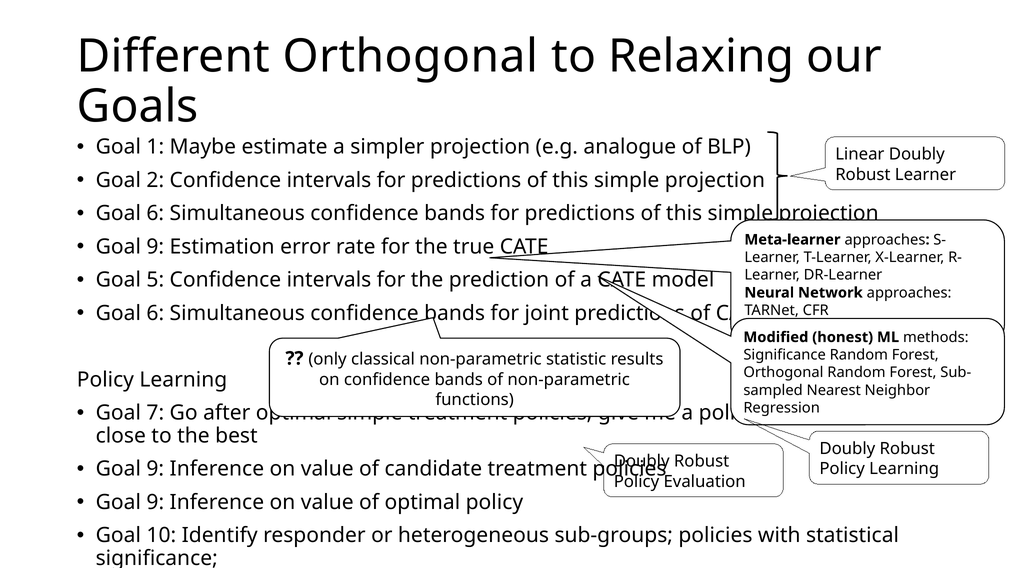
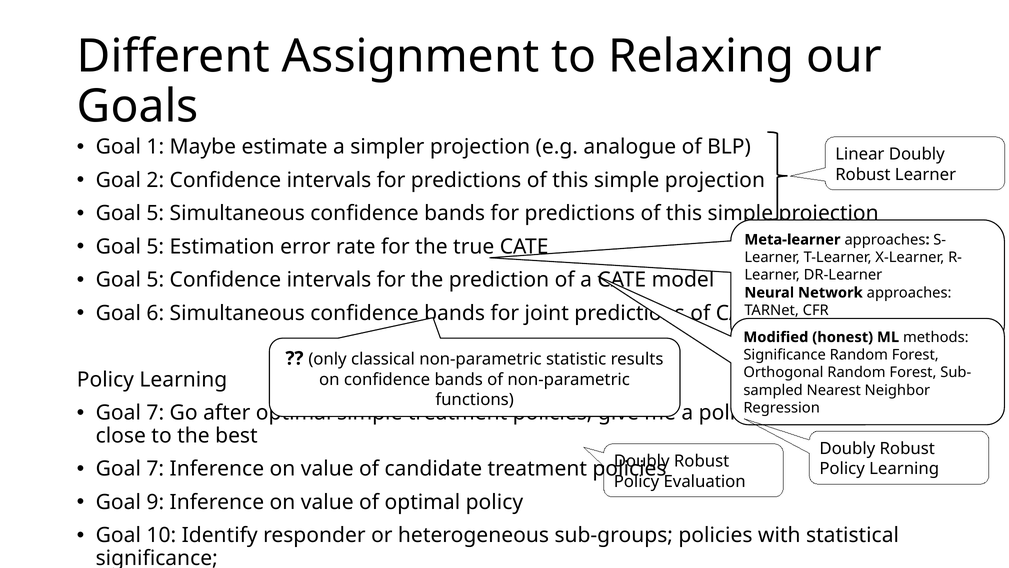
Different Orthogonal: Orthogonal -> Assignment (411, 57)
6: 6 -> 5 (155, 213)
9: 9 -> 5 (155, 247)
9: 9 -> 7 (155, 469)
